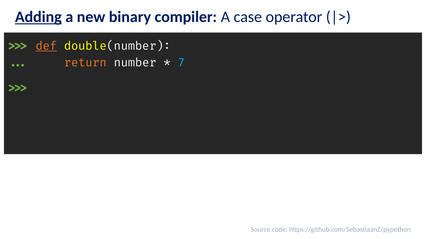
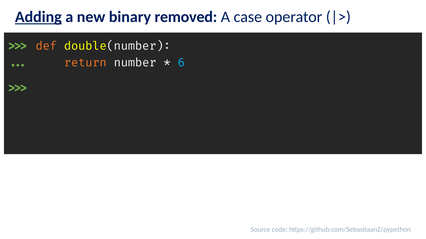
compiler: compiler -> removed (186, 17)
def underline: present -> none (46, 46)
7: 7 -> 6 (181, 63)
